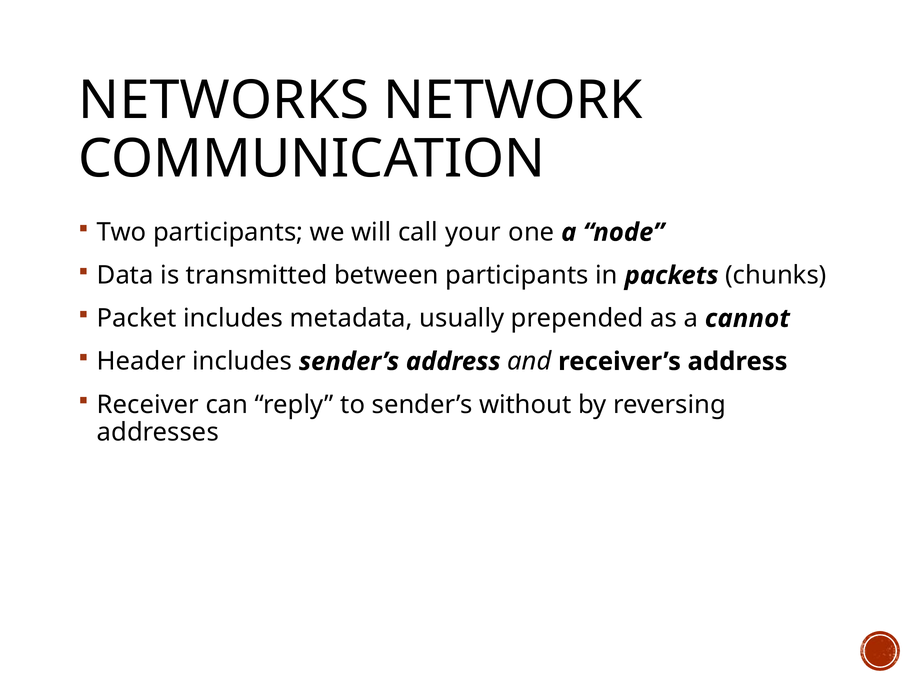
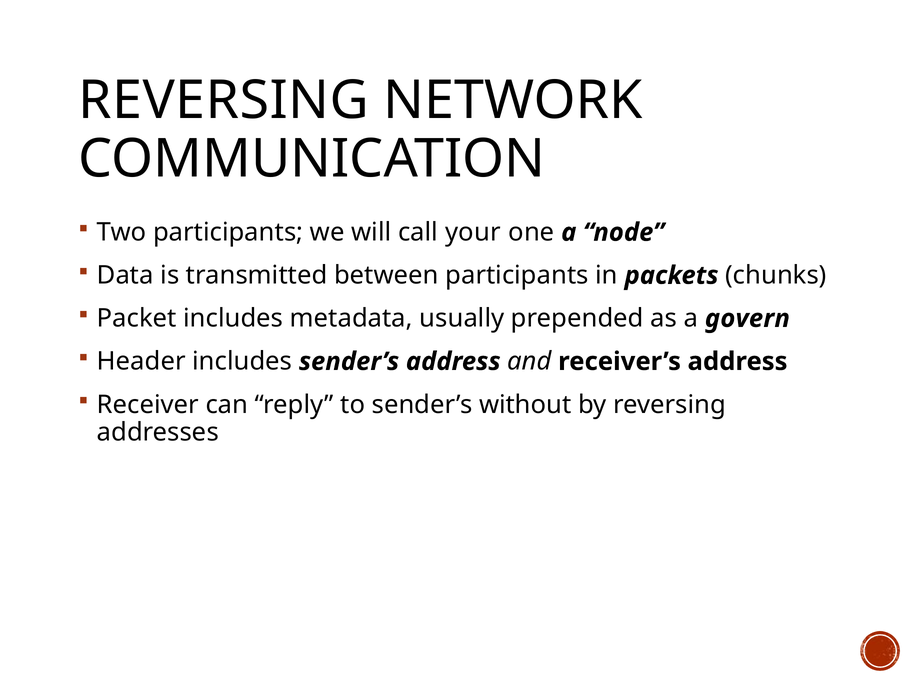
NETWORKS: NETWORKS -> REVERSING (224, 101)
cannot: cannot -> govern (747, 319)
